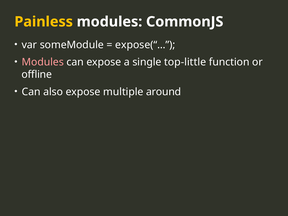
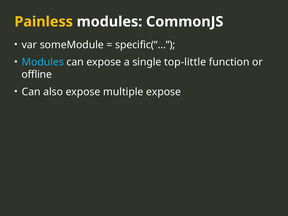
expose(“…: expose(“… -> specific(“… (145, 45)
Modules colour: pink -> light blue (43, 62)
multiple around: around -> expose (164, 92)
